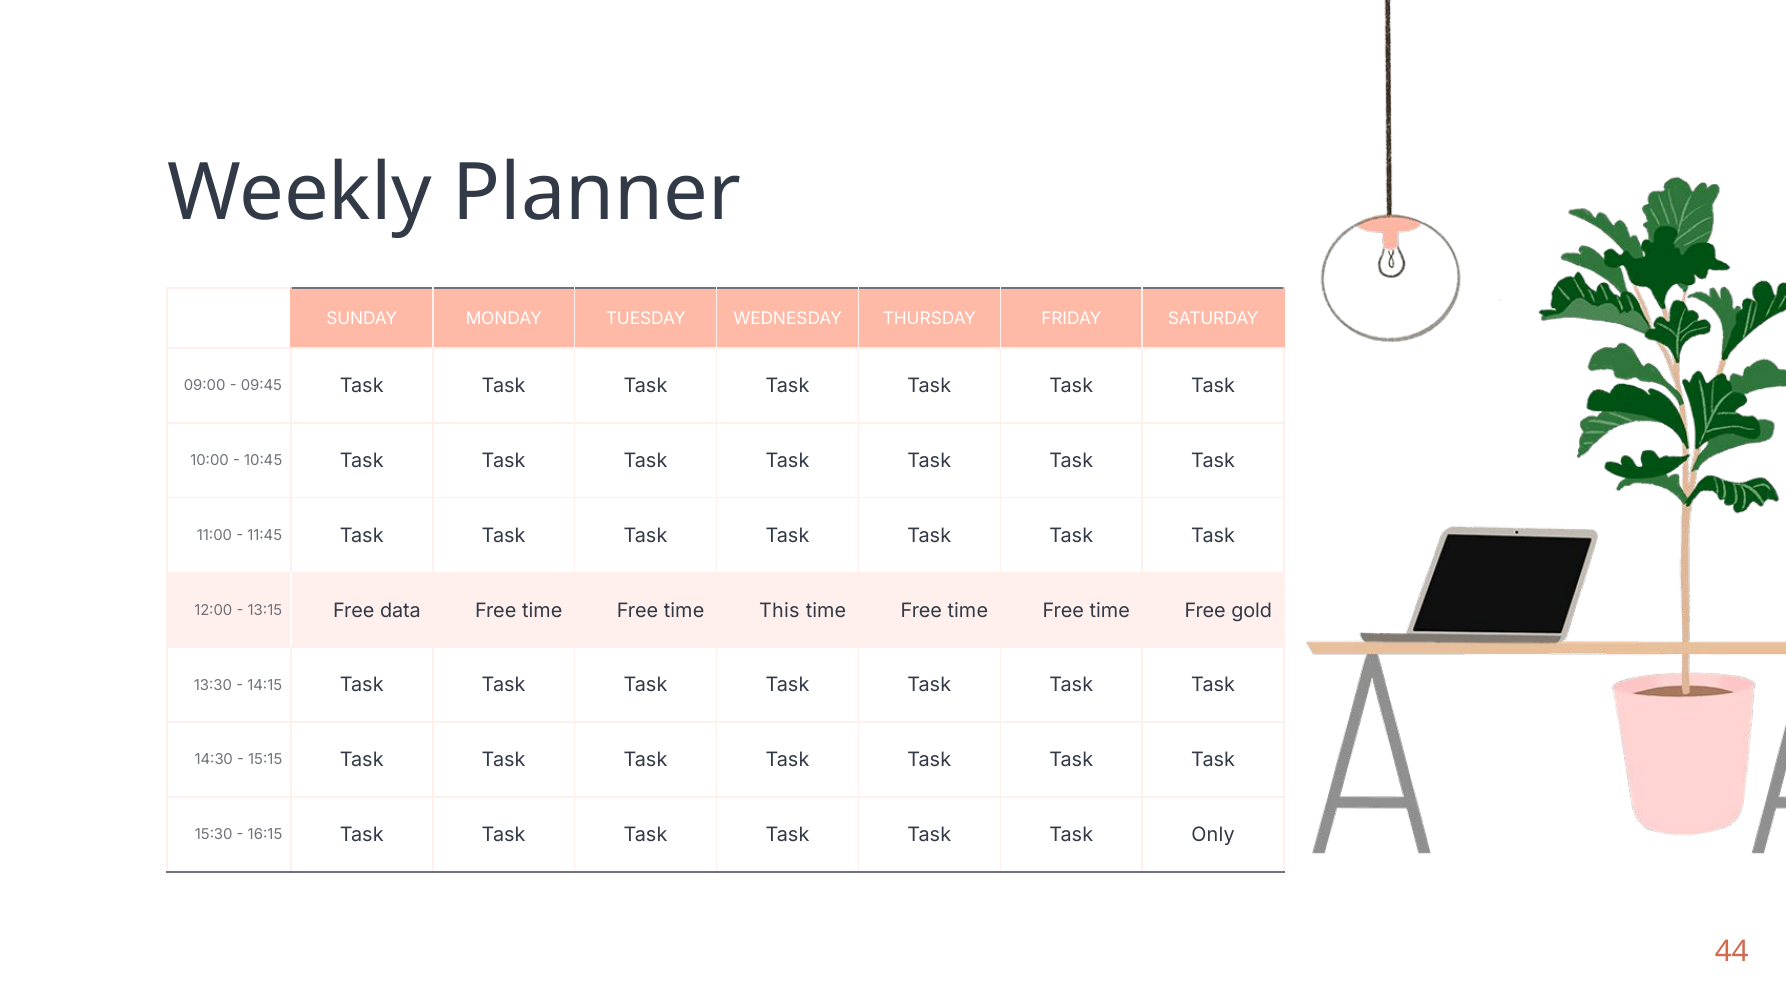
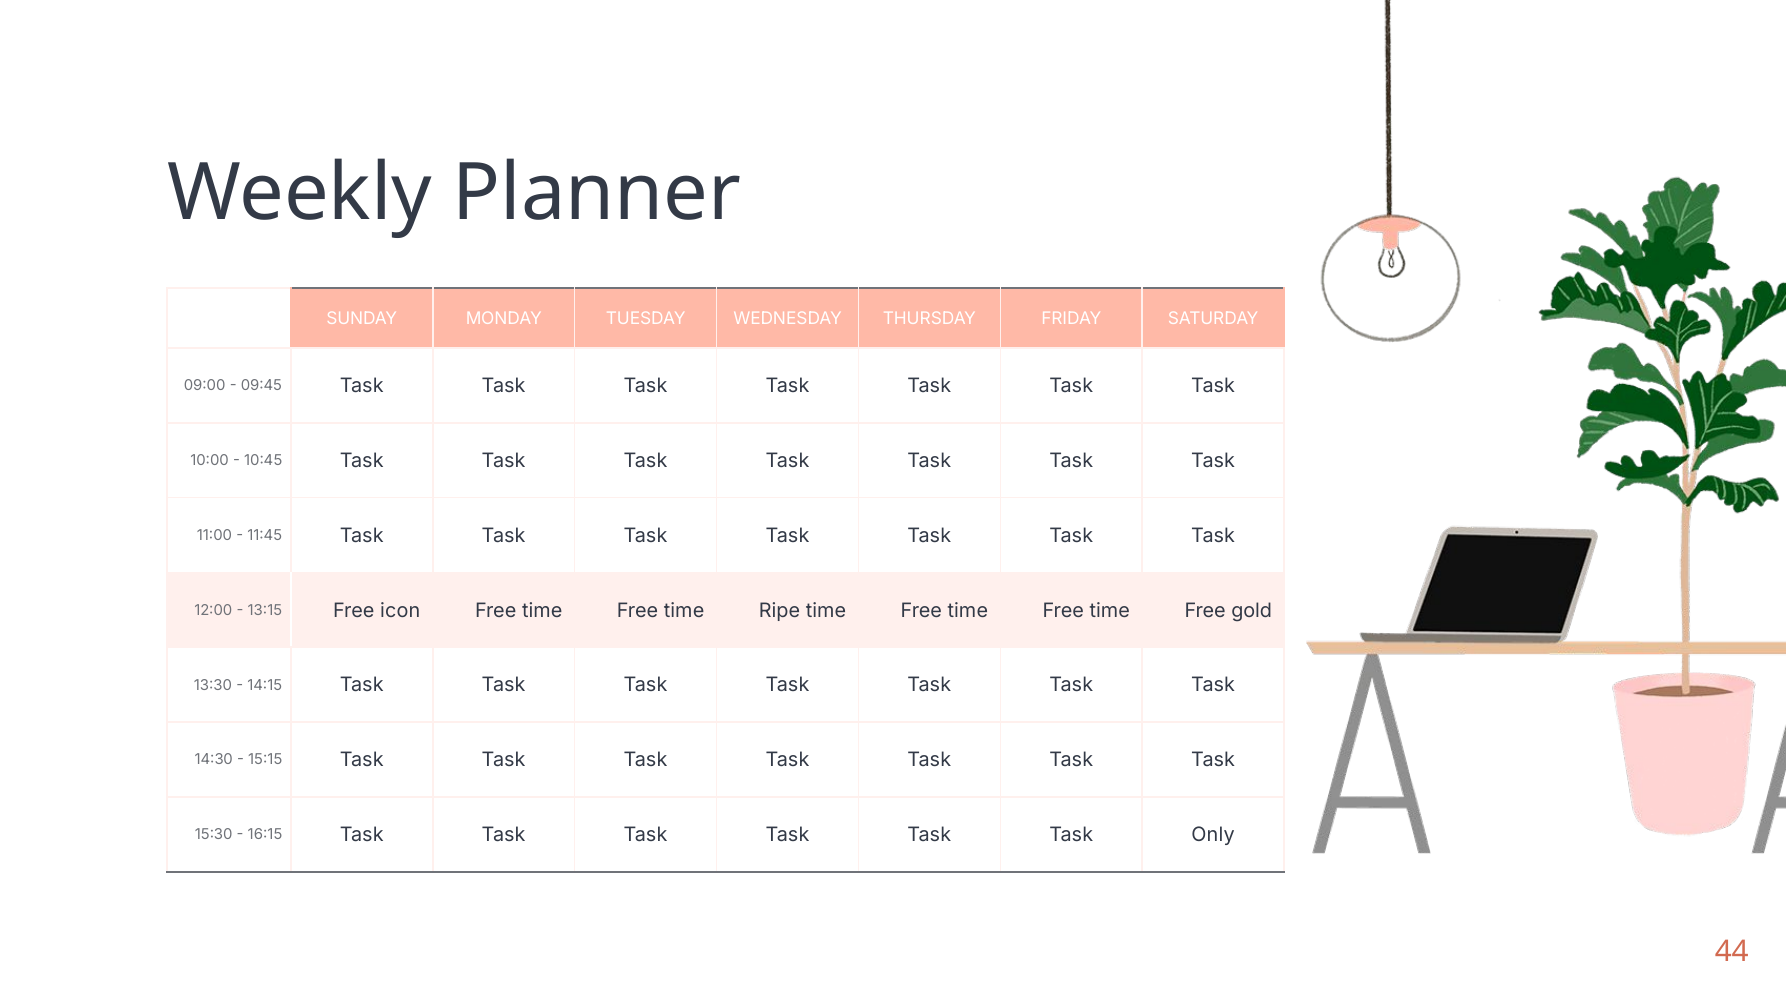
data: data -> icon (400, 610)
This: This -> Ripe (779, 610)
